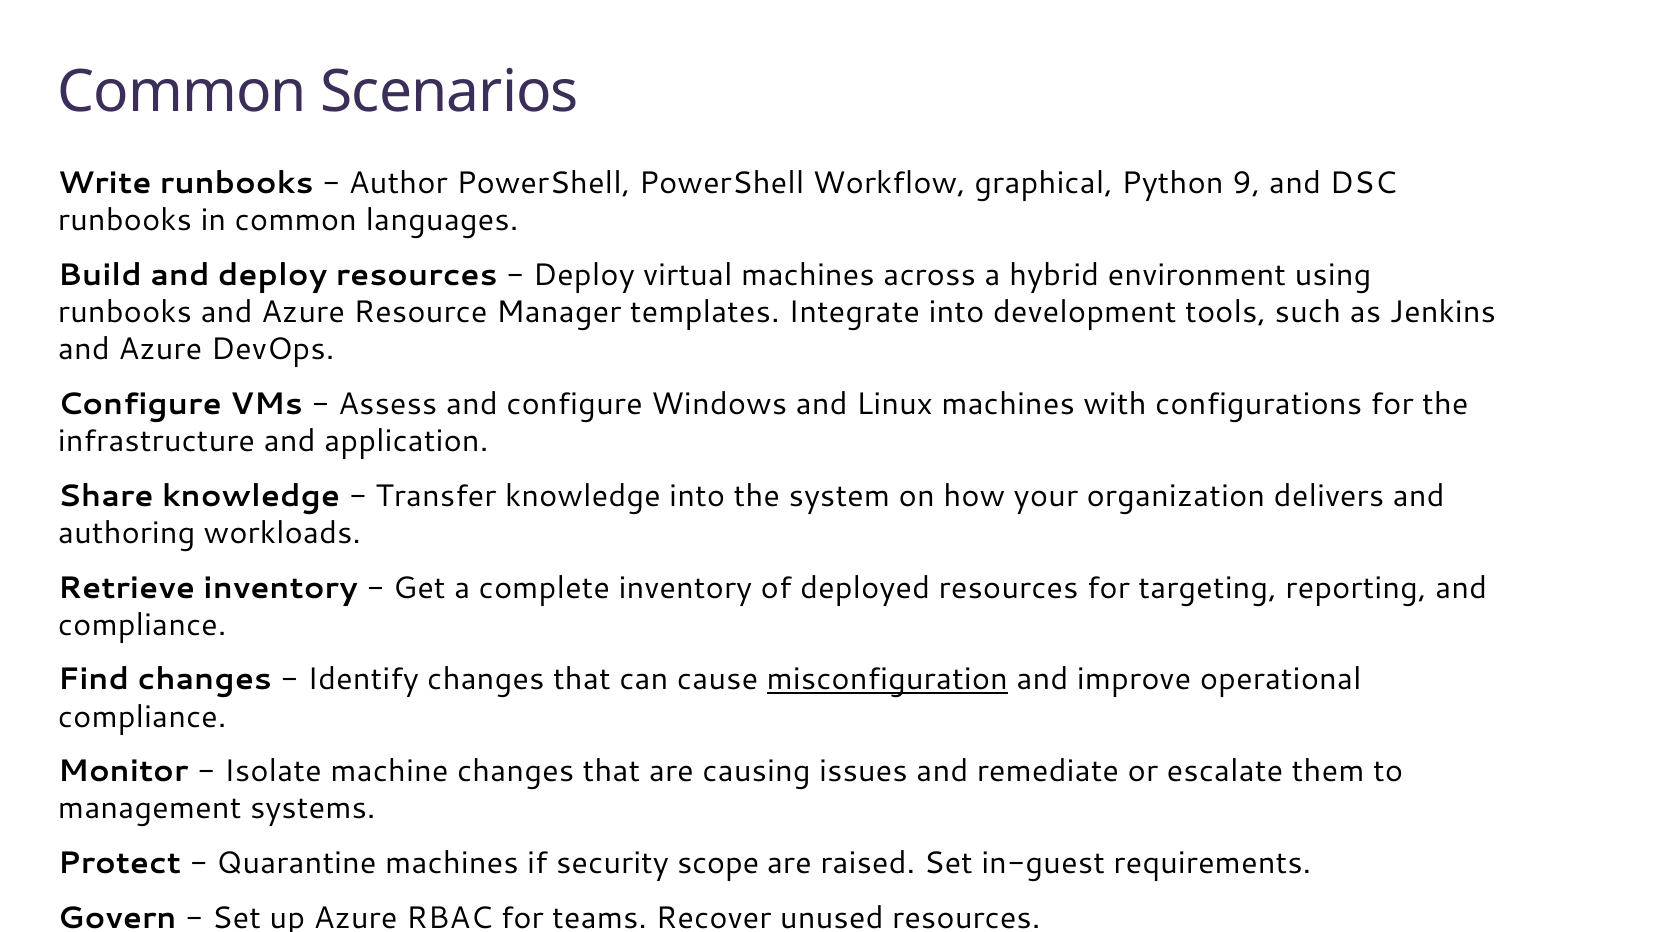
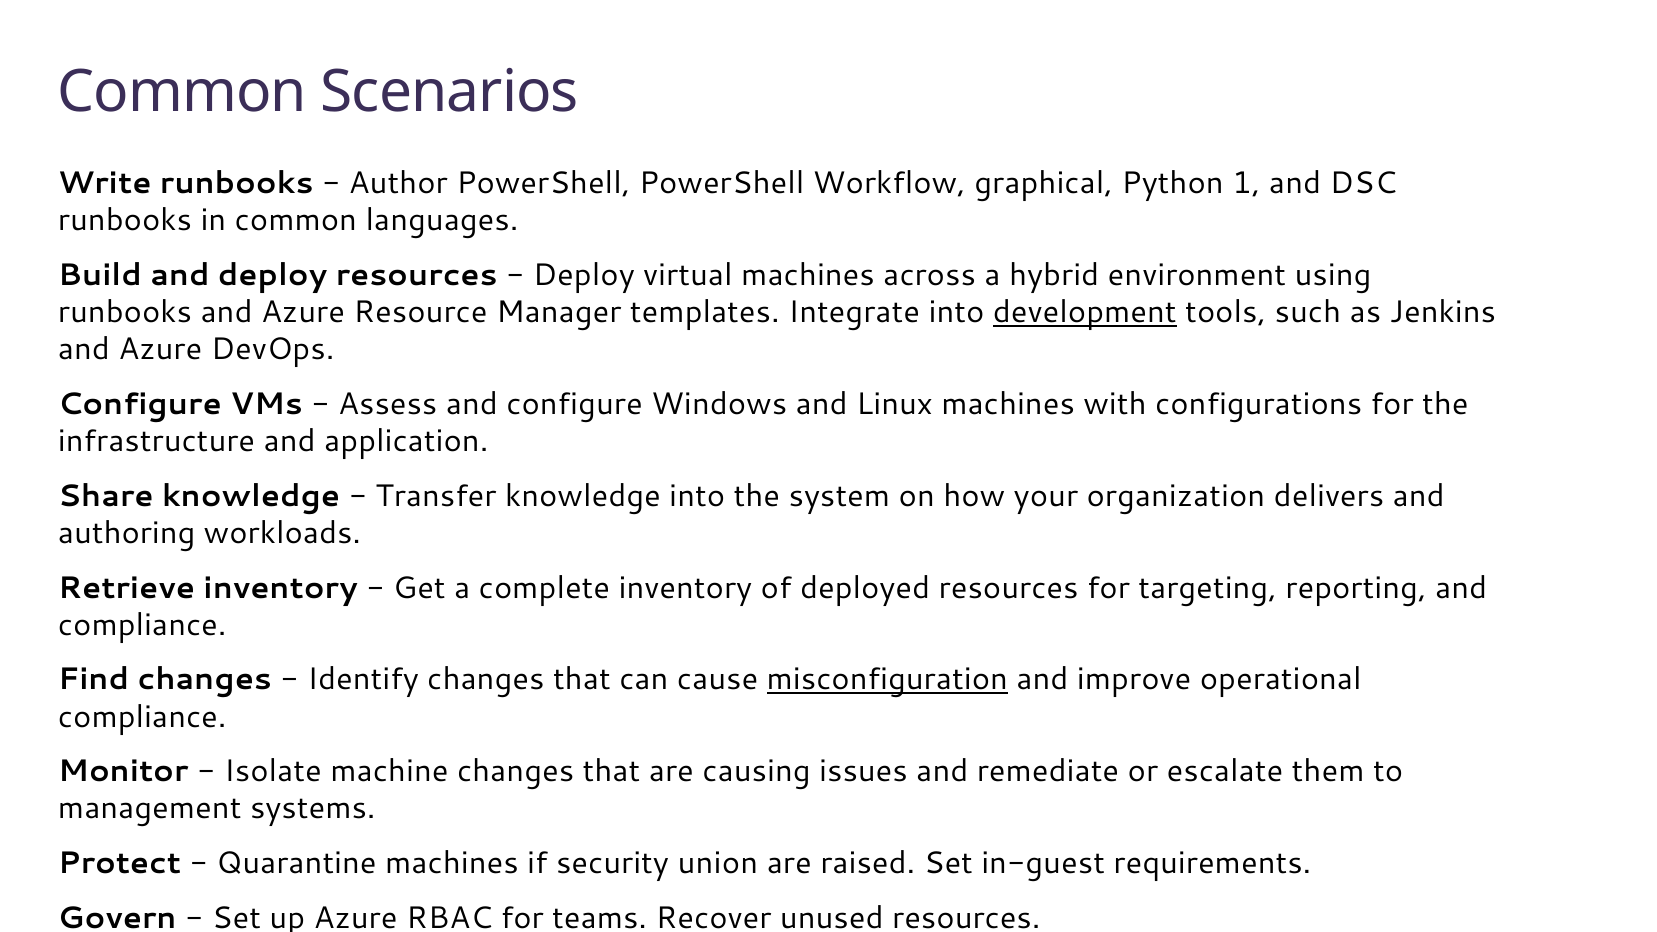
9: 9 -> 1 (1246, 183)
development underline: none -> present (1085, 312)
scope: scope -> union (718, 863)
